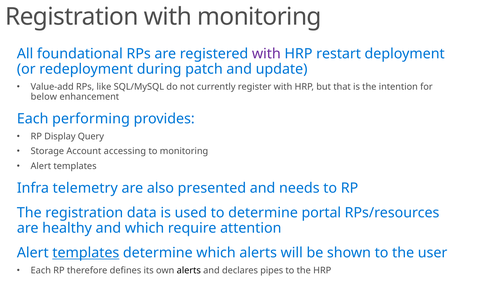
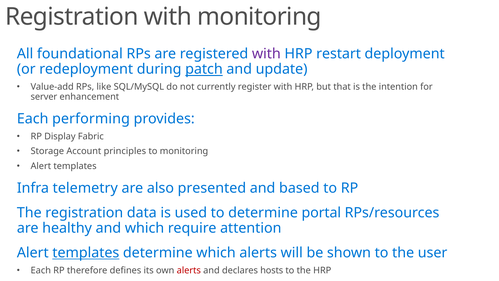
patch underline: none -> present (204, 69)
below: below -> server (44, 97)
Query: Query -> Fabric (91, 136)
accessing: accessing -> principles (125, 151)
needs: needs -> based (299, 188)
alerts colour: black -> red (189, 270)
pipes: pipes -> hosts (272, 270)
